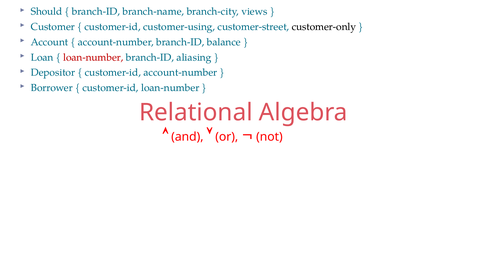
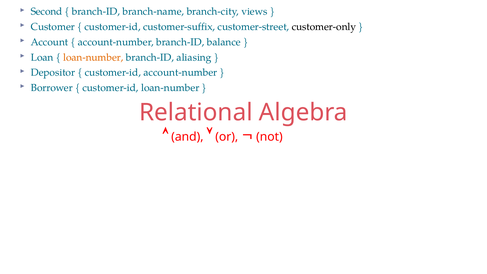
Should: Should -> Second (47, 12)
customer-using: customer-using -> customer-suffix (179, 27)
loan-number colour: red -> orange (93, 57)
